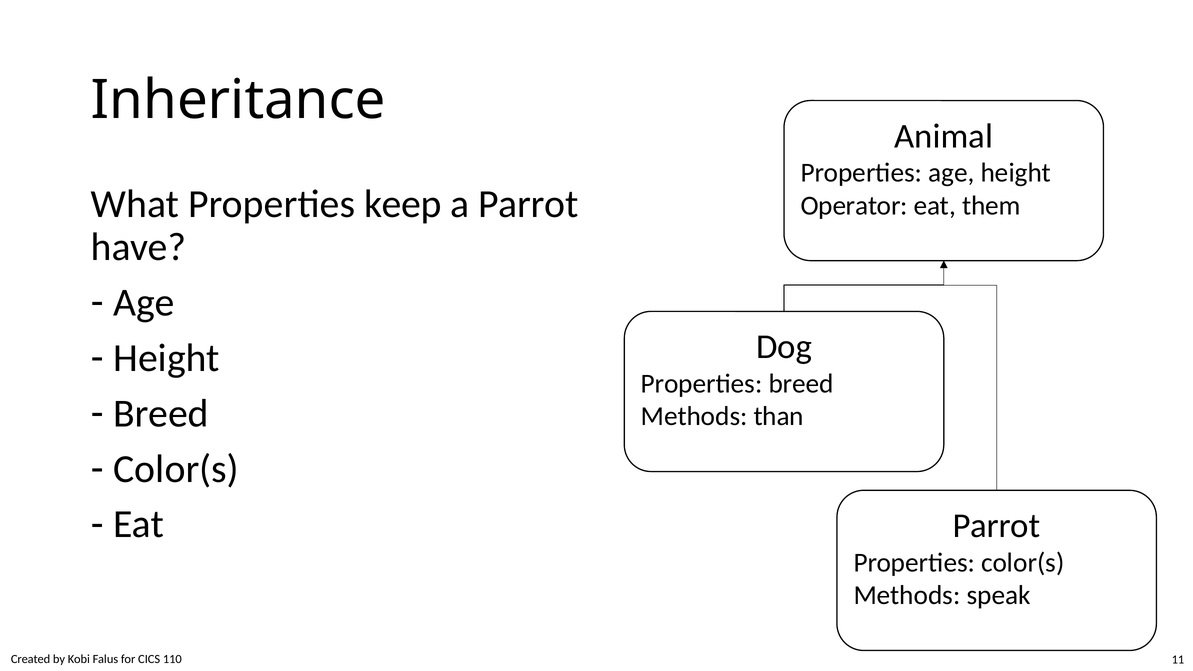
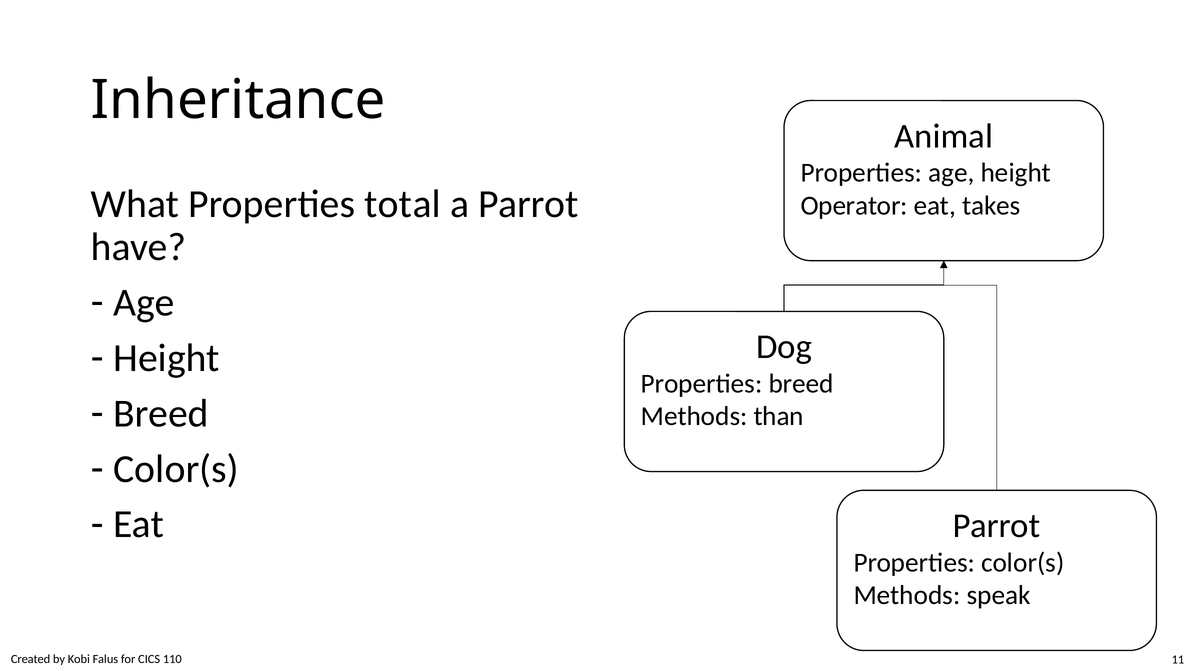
keep: keep -> total (403, 204)
them: them -> takes (991, 206)
